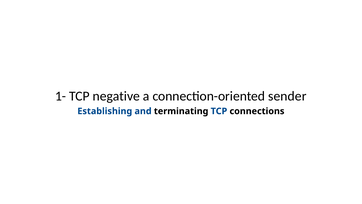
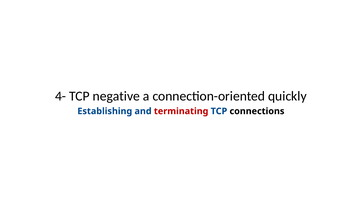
1-: 1- -> 4- (61, 96)
sender: sender -> quickly (287, 96)
terminating colour: black -> red (181, 111)
